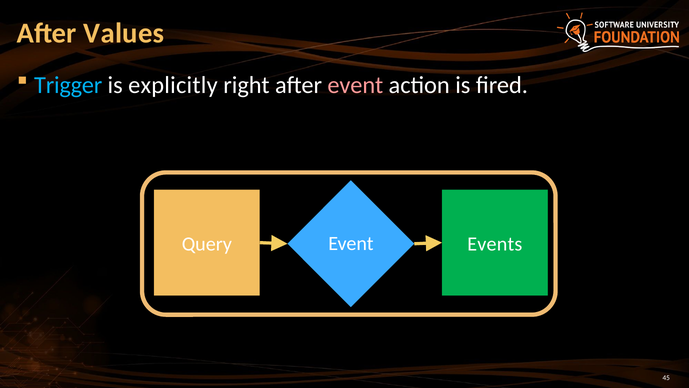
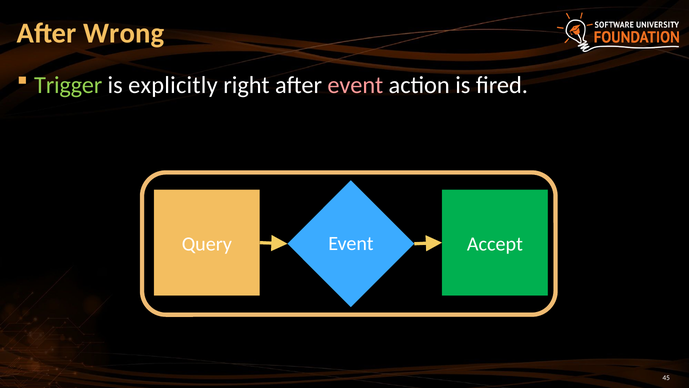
Values: Values -> Wrong (124, 33)
Trigger colour: light blue -> light green (68, 85)
Events: Events -> Accept (495, 244)
